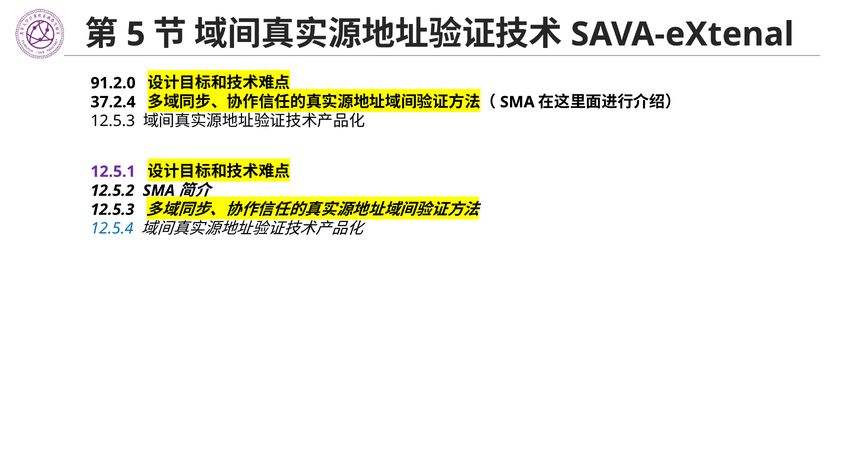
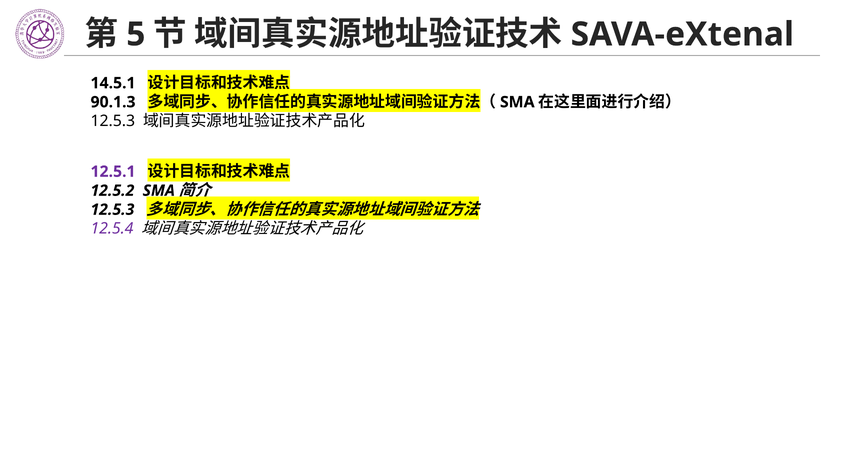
91.2.0: 91.2.0 -> 14.5.1 (113, 83)
37.2.4: 37.2.4 -> 90.1.3 (113, 102)
12.5.4 colour: blue -> purple (112, 229)
